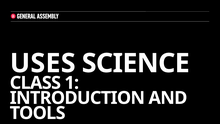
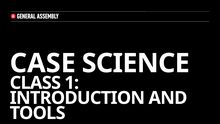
USES: USES -> CASE (43, 63)
